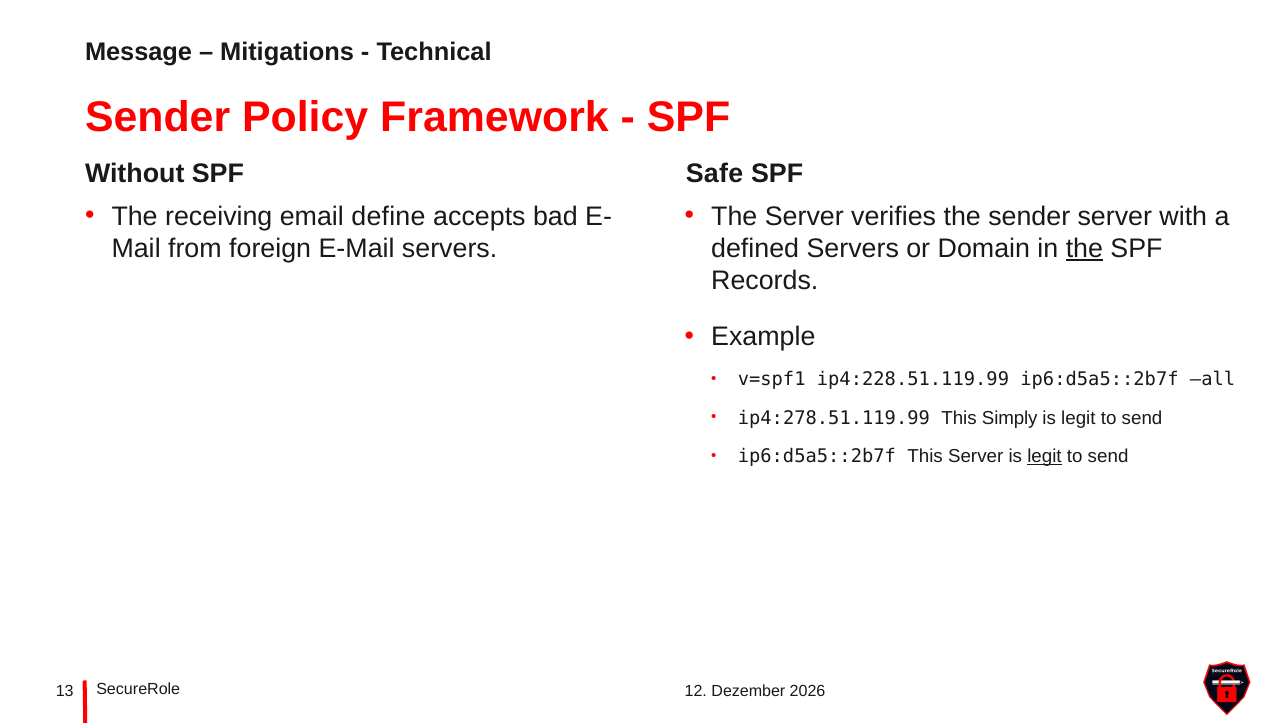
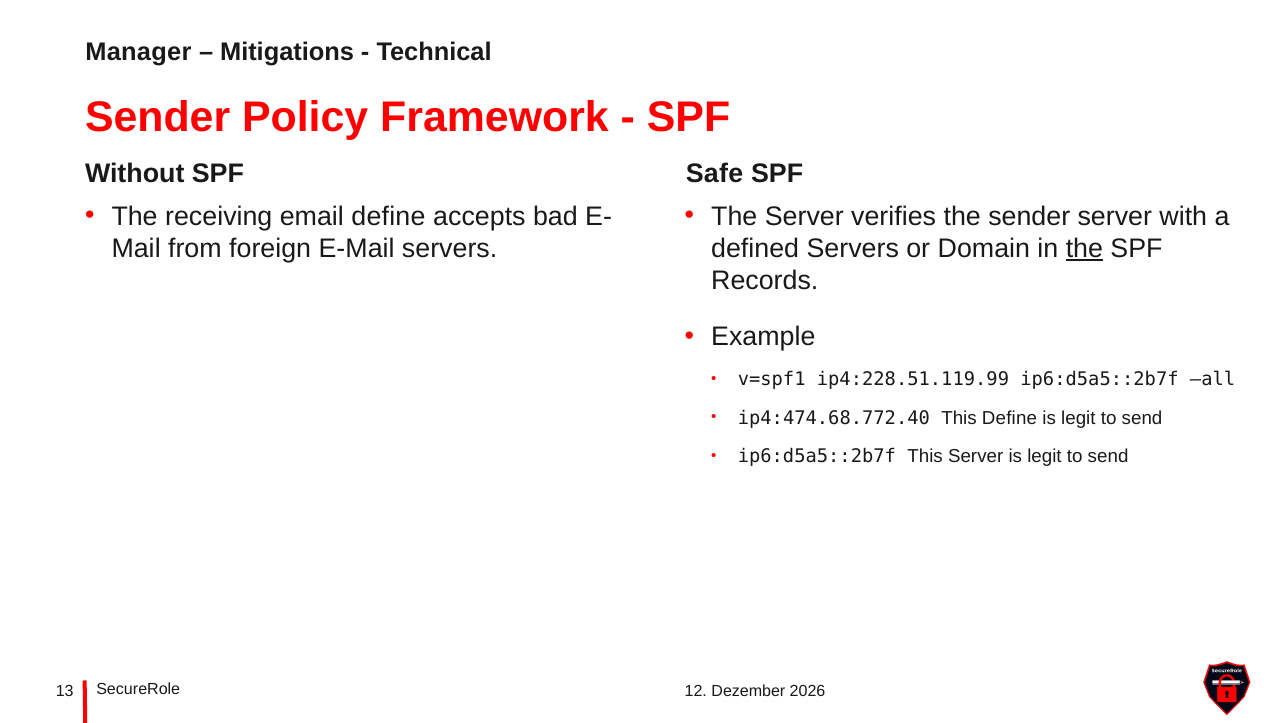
Message: Message -> Manager (138, 52)
ip4:278.51.119.99: ip4:278.51.119.99 -> ip4:474.68.772.40 (834, 418)
This Simply: Simply -> Define (1010, 418)
legit underline: present -> none (1044, 457)
